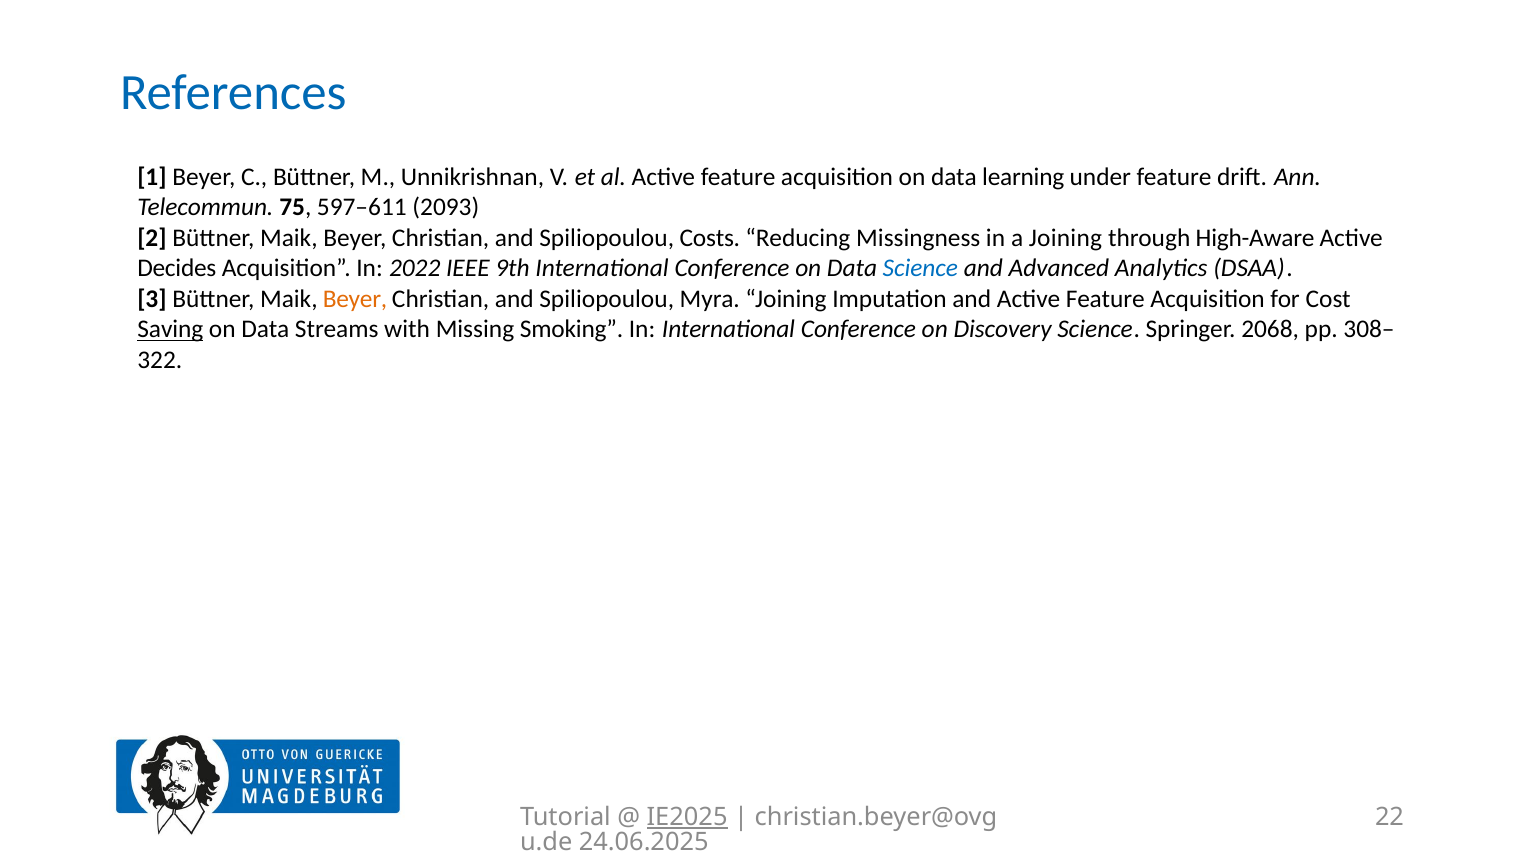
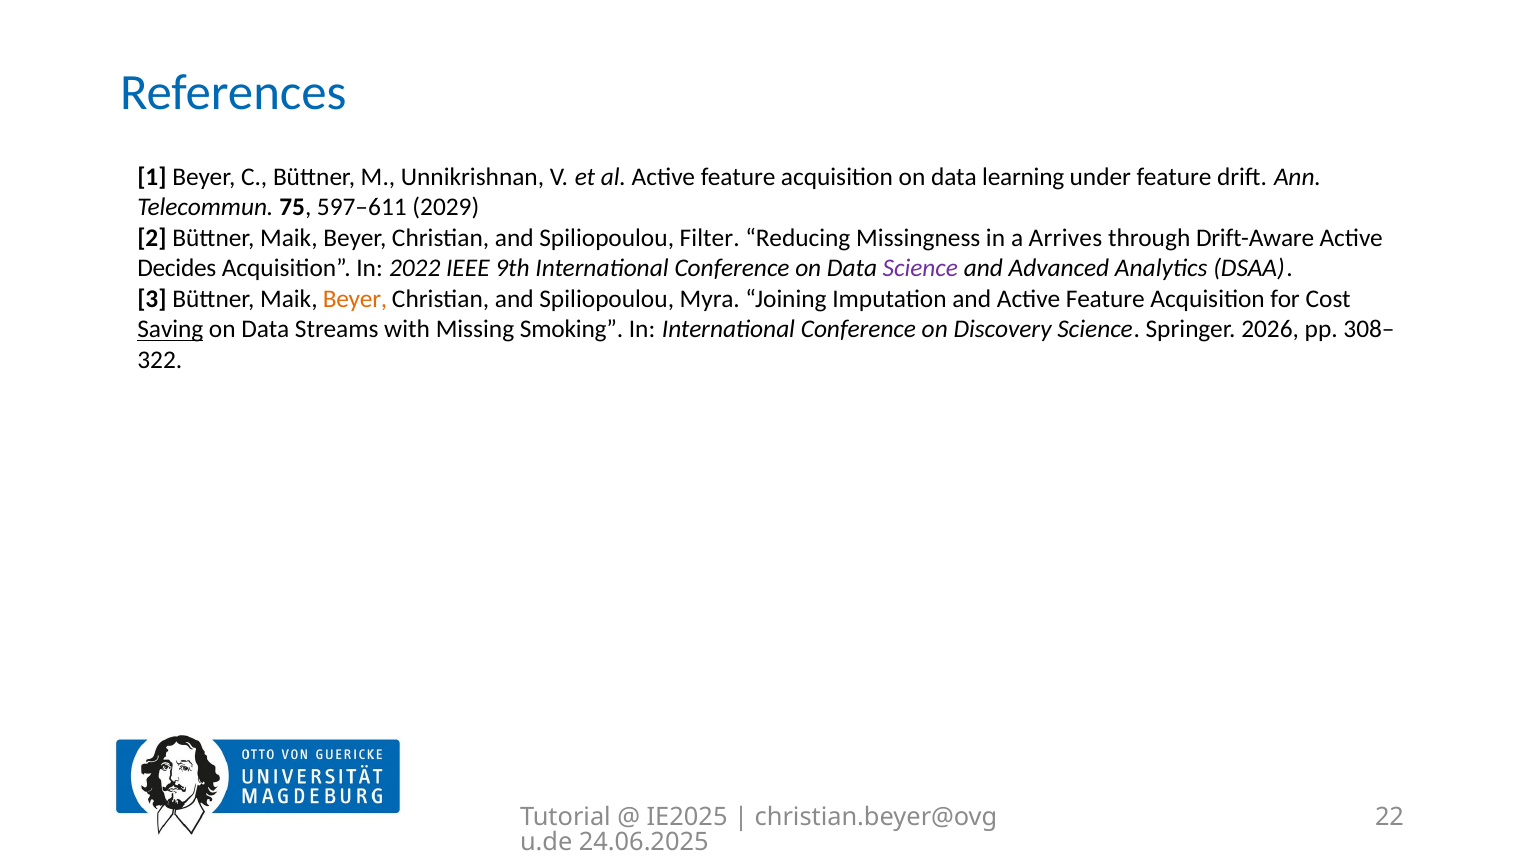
2093: 2093 -> 2029 (446, 208)
Costs: Costs -> Filter (710, 238)
a Joining: Joining -> Arrives (1065, 238)
High-Aware: High-Aware -> Drift-Aware (1255, 238)
Science colour: blue -> purple (920, 269)
2068: 2068 -> 2026 (1270, 329)
IE2025 underline: present -> none (687, 817)
